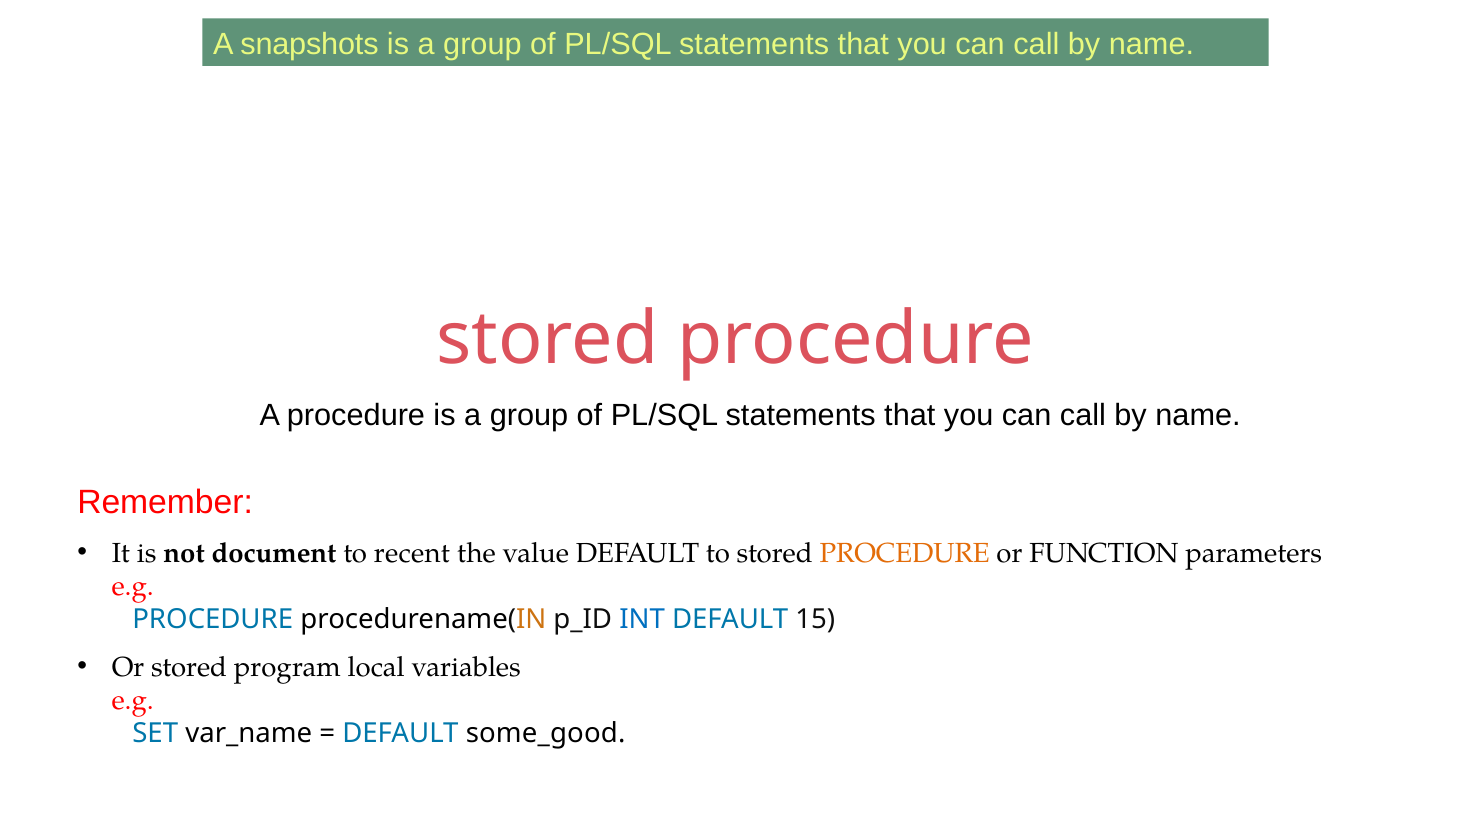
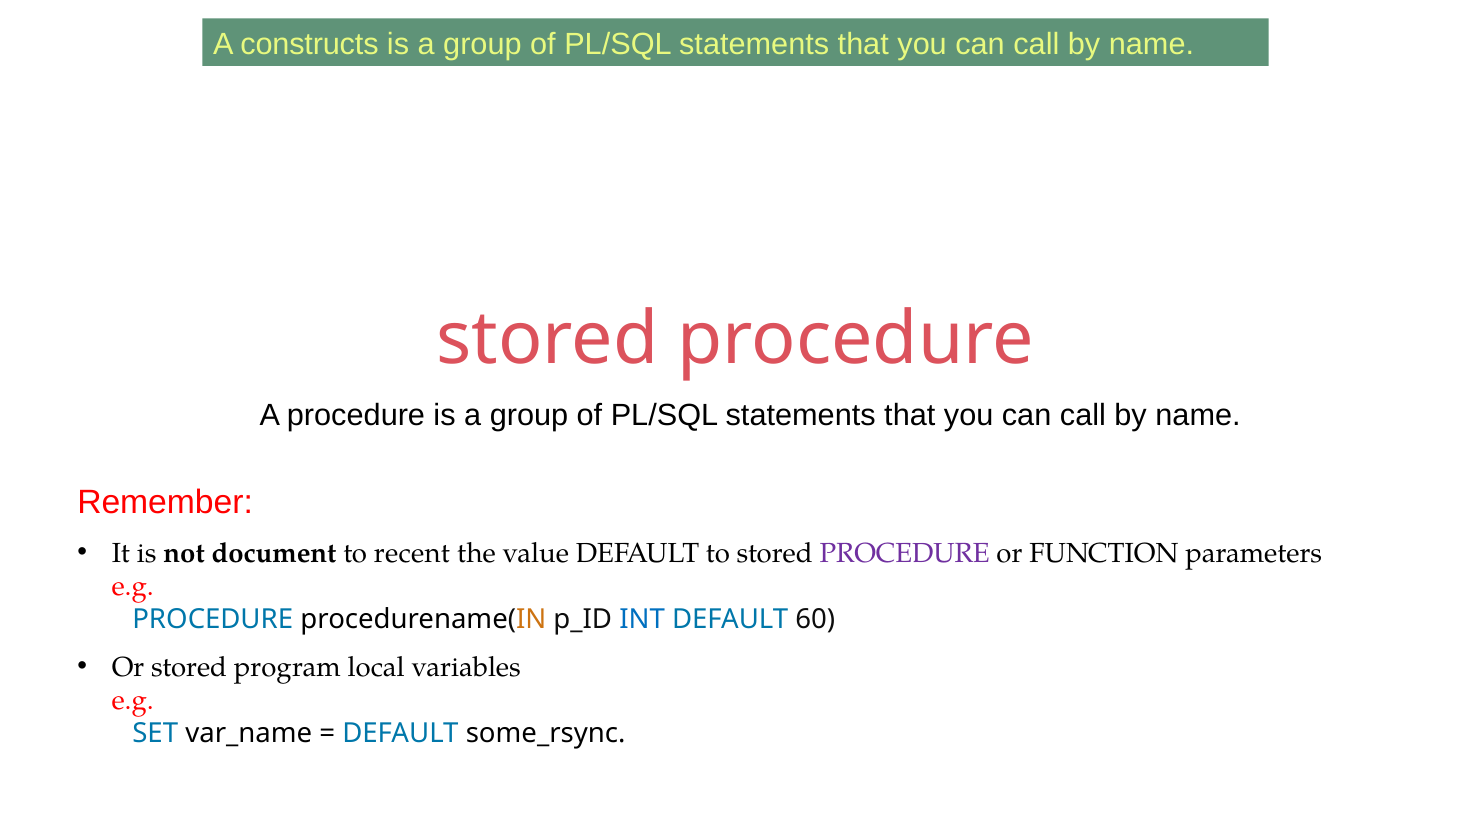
snapshots: snapshots -> constructs (309, 44)
PROCEDURE colour: orange -> purple (905, 554)
15: 15 -> 60 (815, 620)
some_good: some_good -> some_rsync (546, 734)
